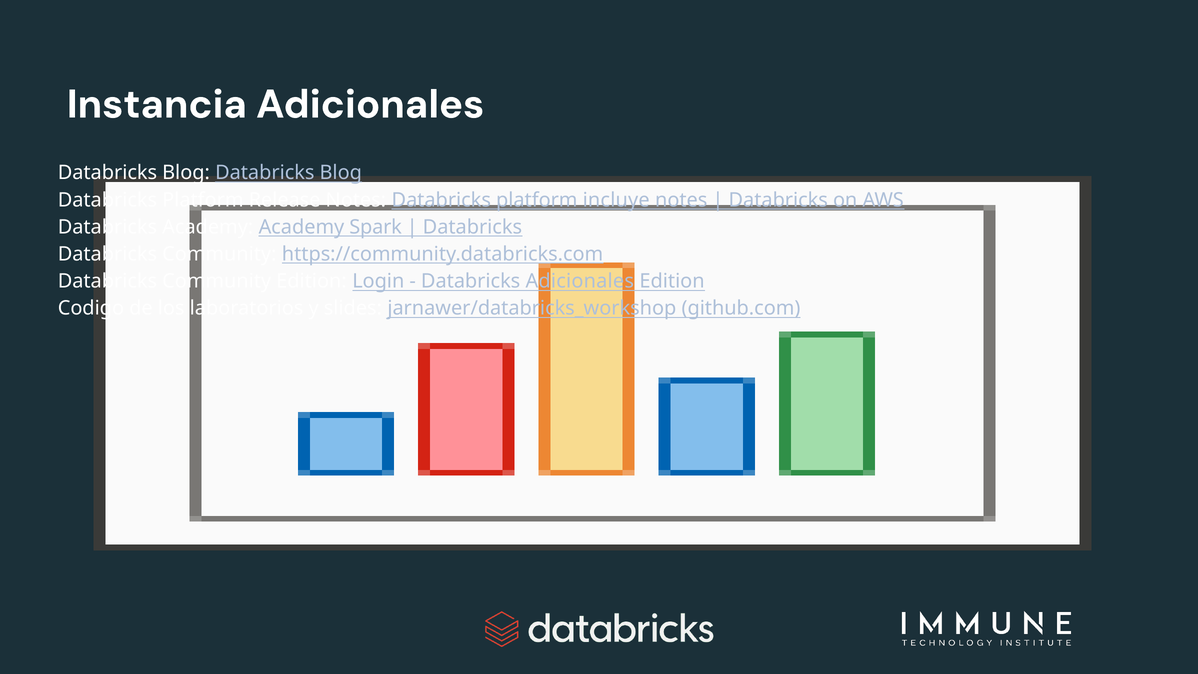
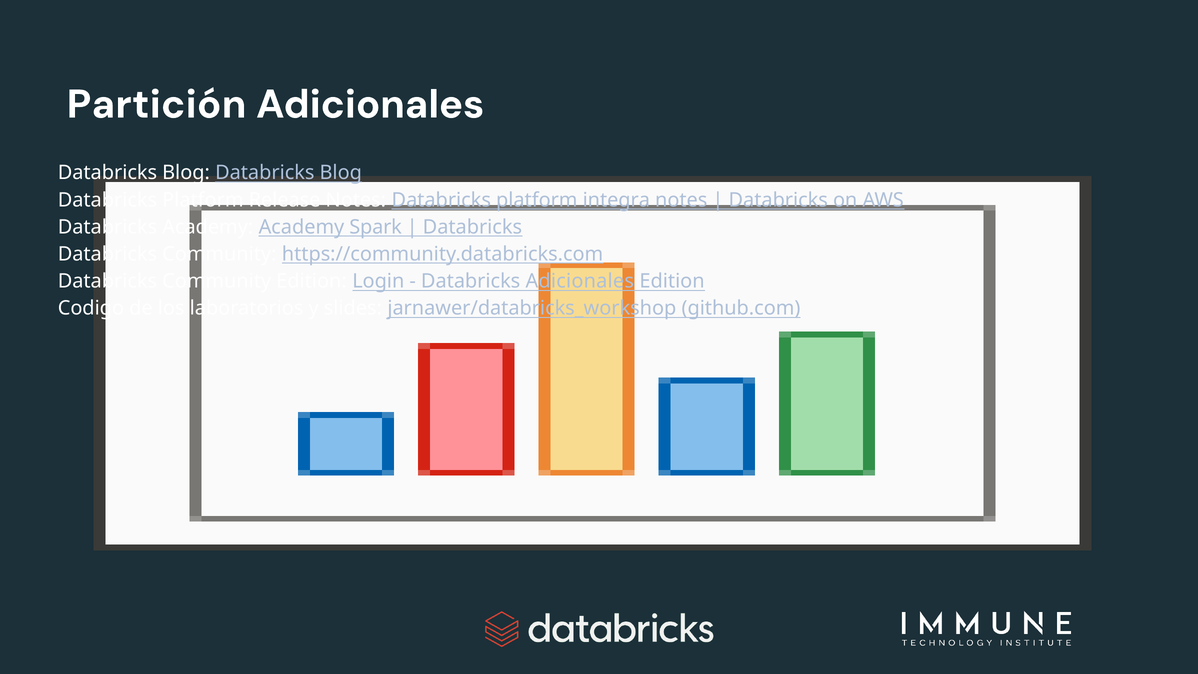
Instancia: Instancia -> Partición (157, 104)
incluye: incluye -> integra (616, 200)
